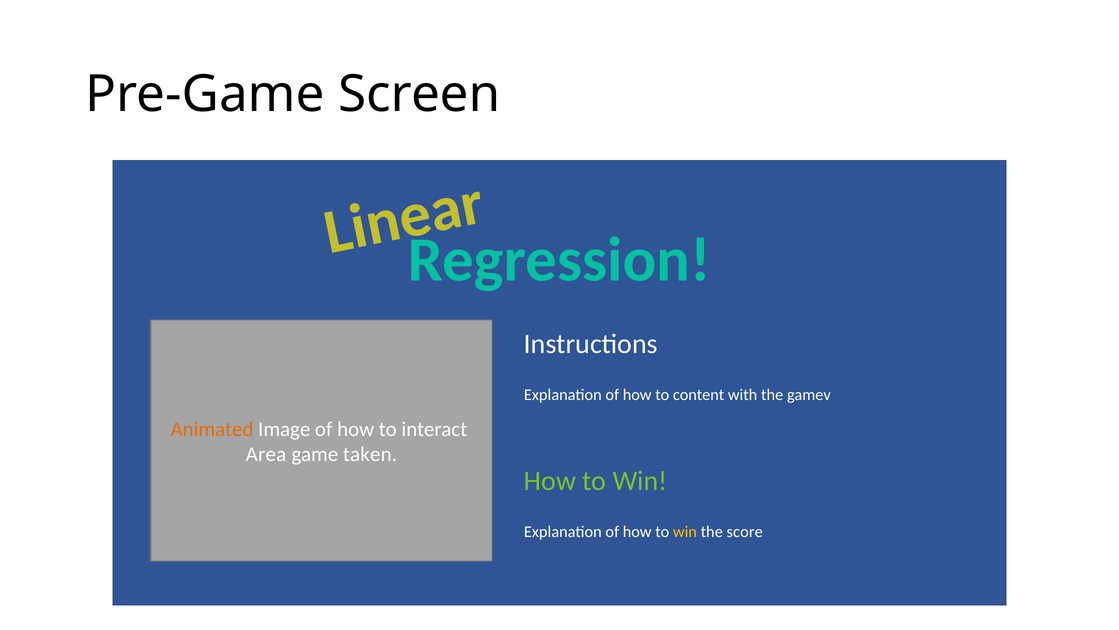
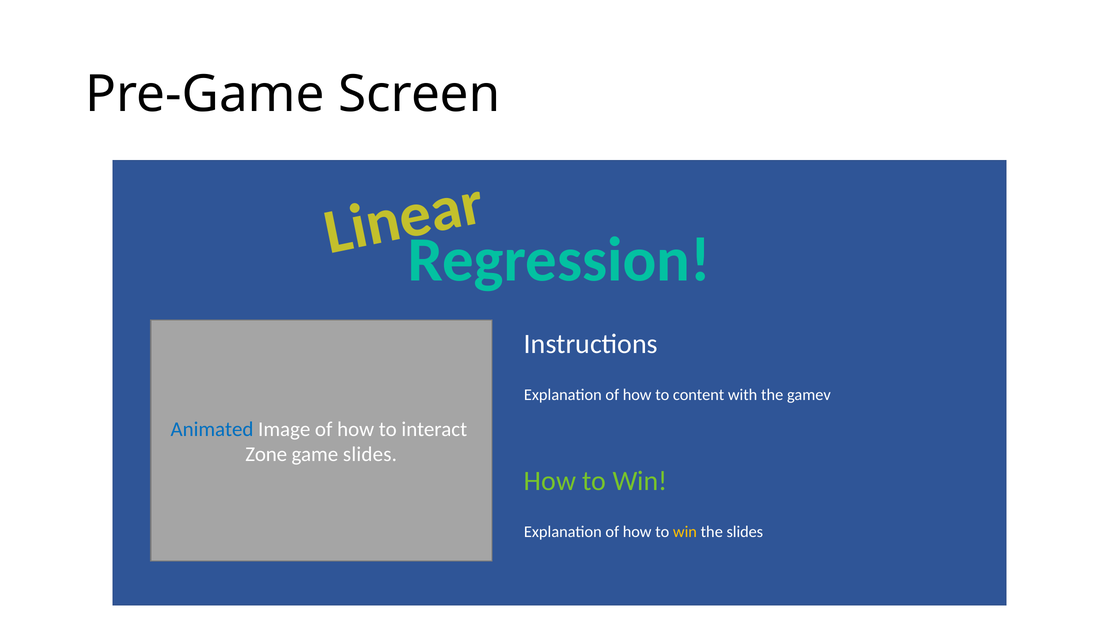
Animated colour: orange -> blue (212, 429)
Area: Area -> Zone (266, 454)
game taken: taken -> slides (370, 454)
the score: score -> slides (745, 531)
